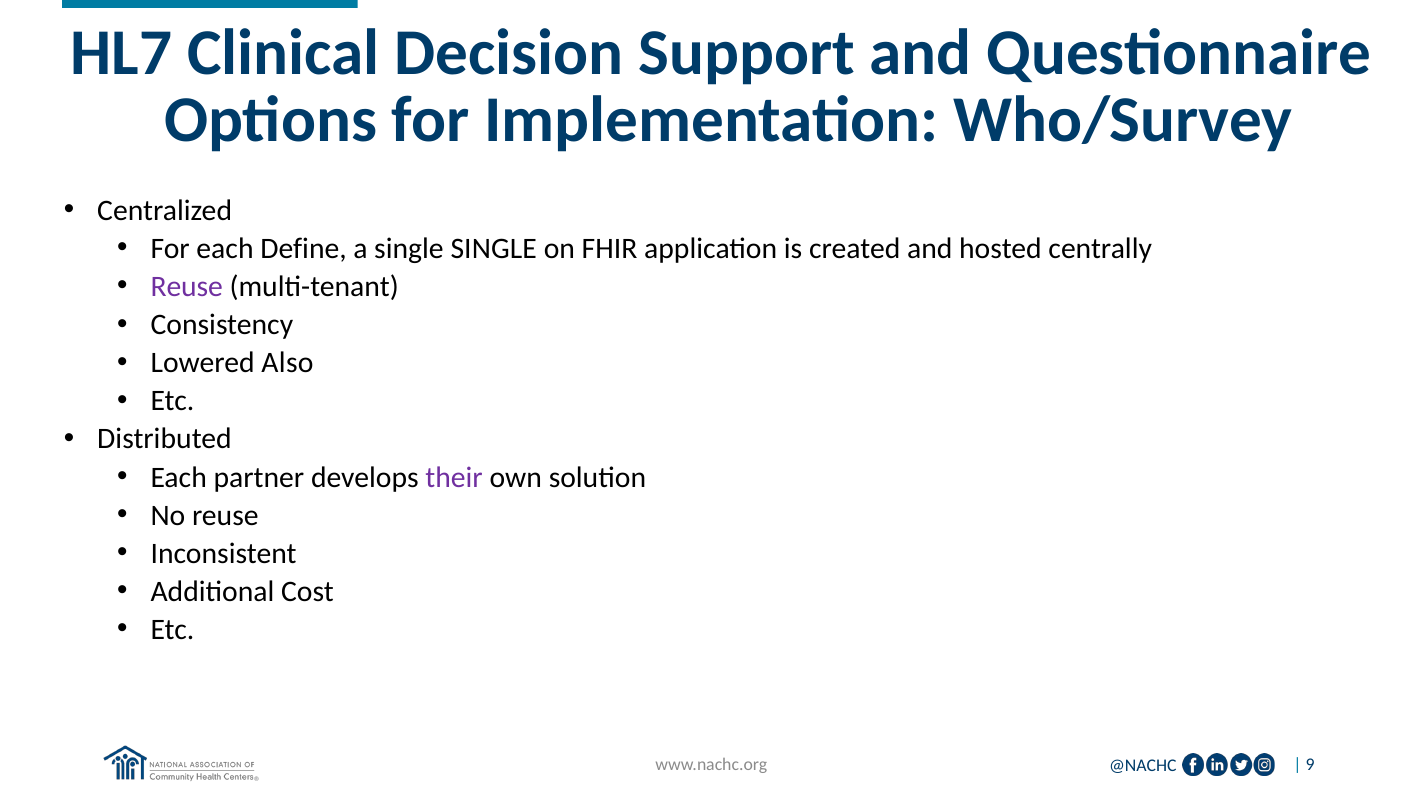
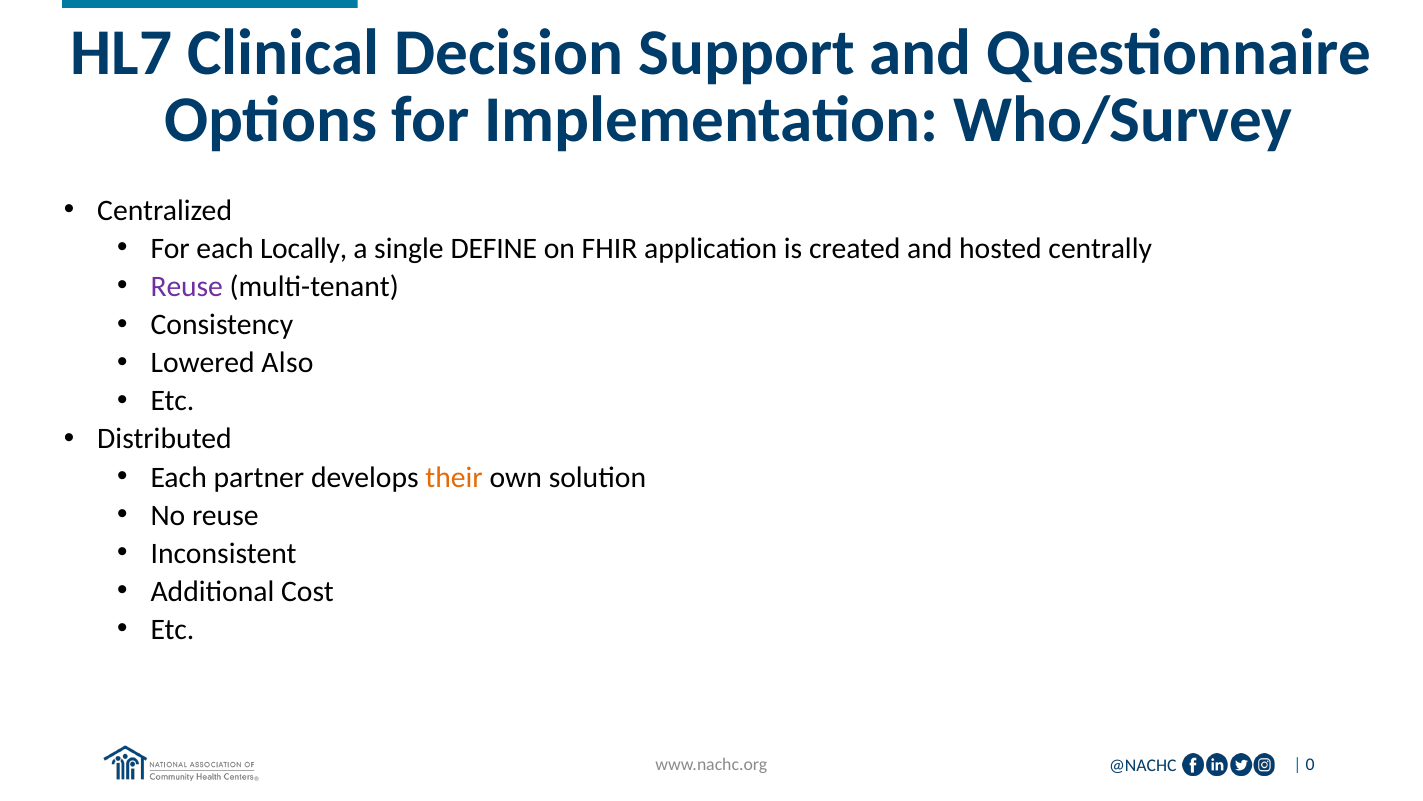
Define: Define -> Locally (304, 249)
single SINGLE: SINGLE -> DEFINE (494, 249)
their colour: purple -> orange (454, 477)
9: 9 -> 0 (1310, 764)
